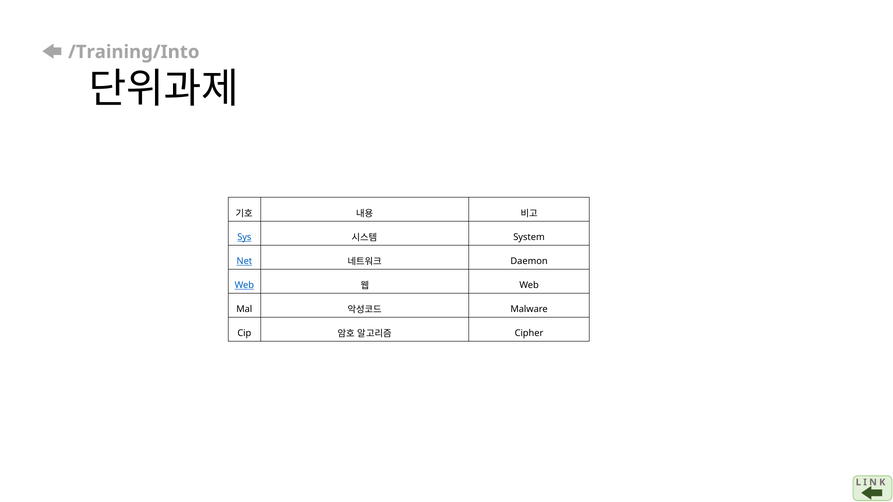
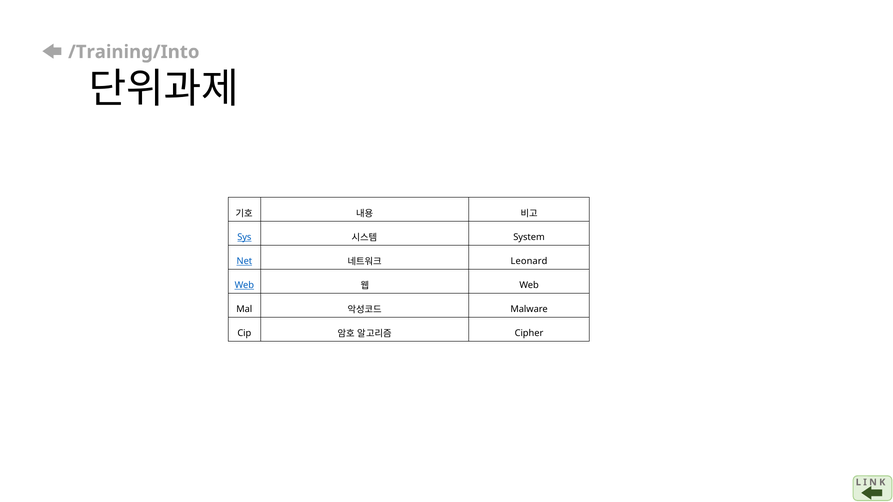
Daemon: Daemon -> Leonard (529, 261)
